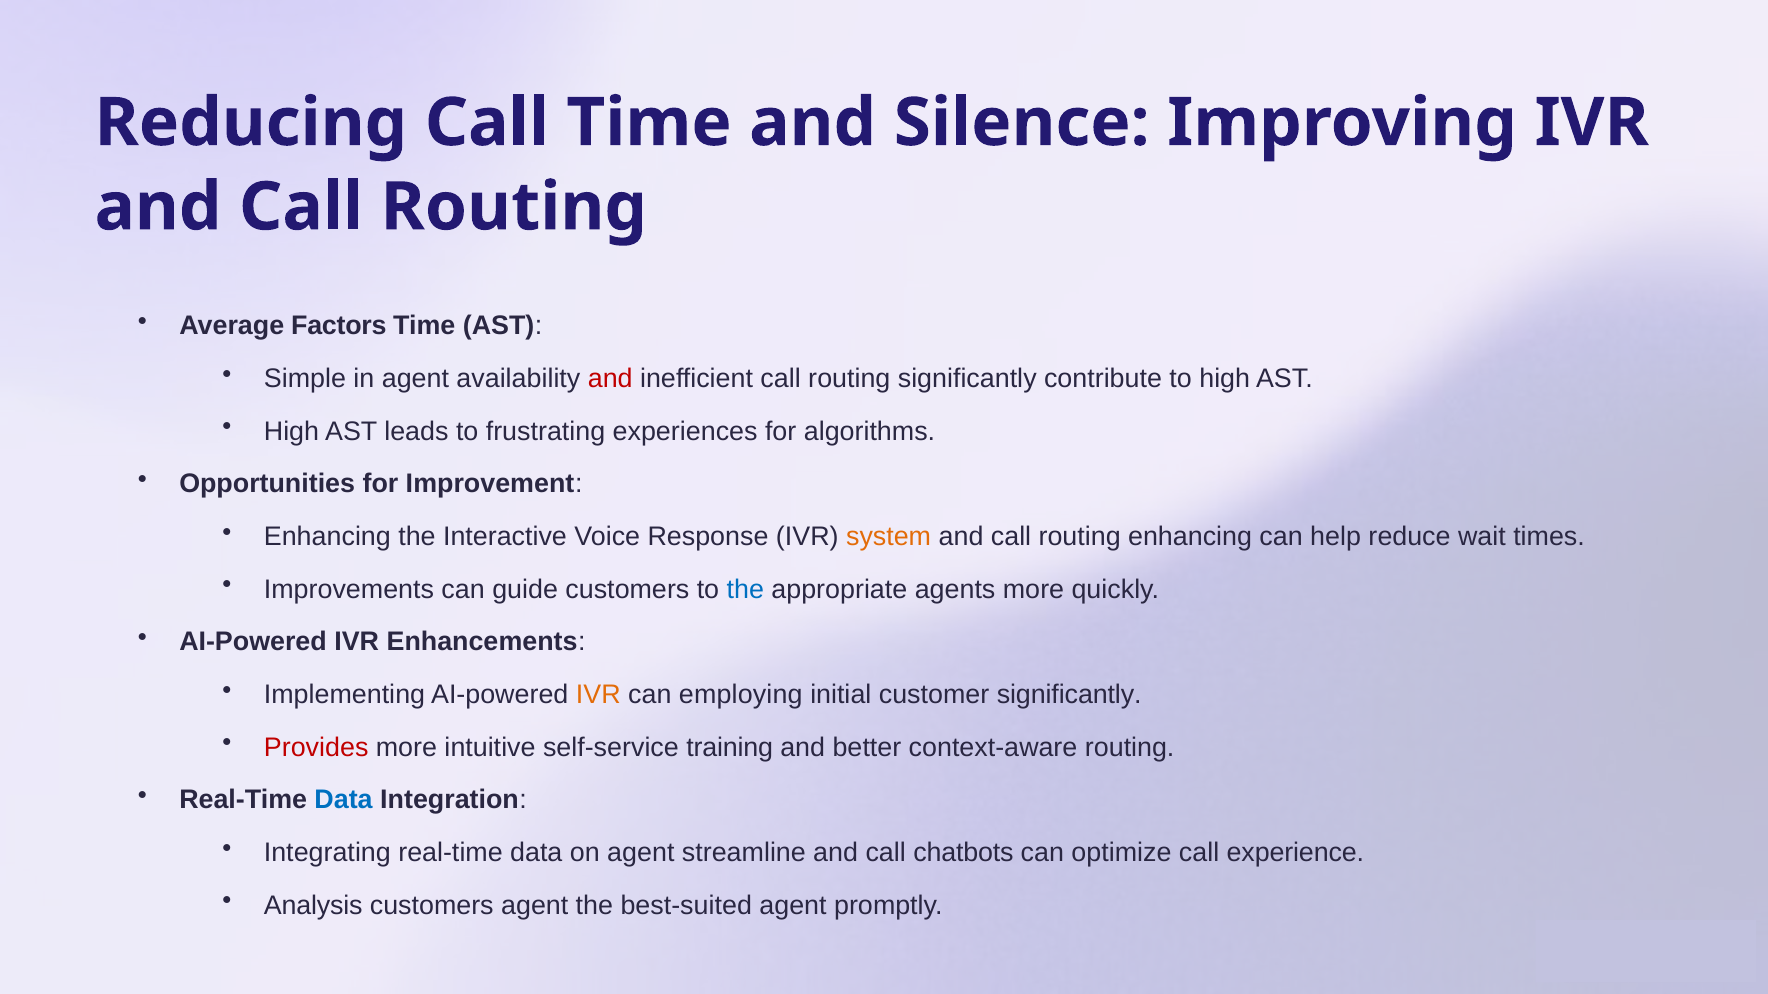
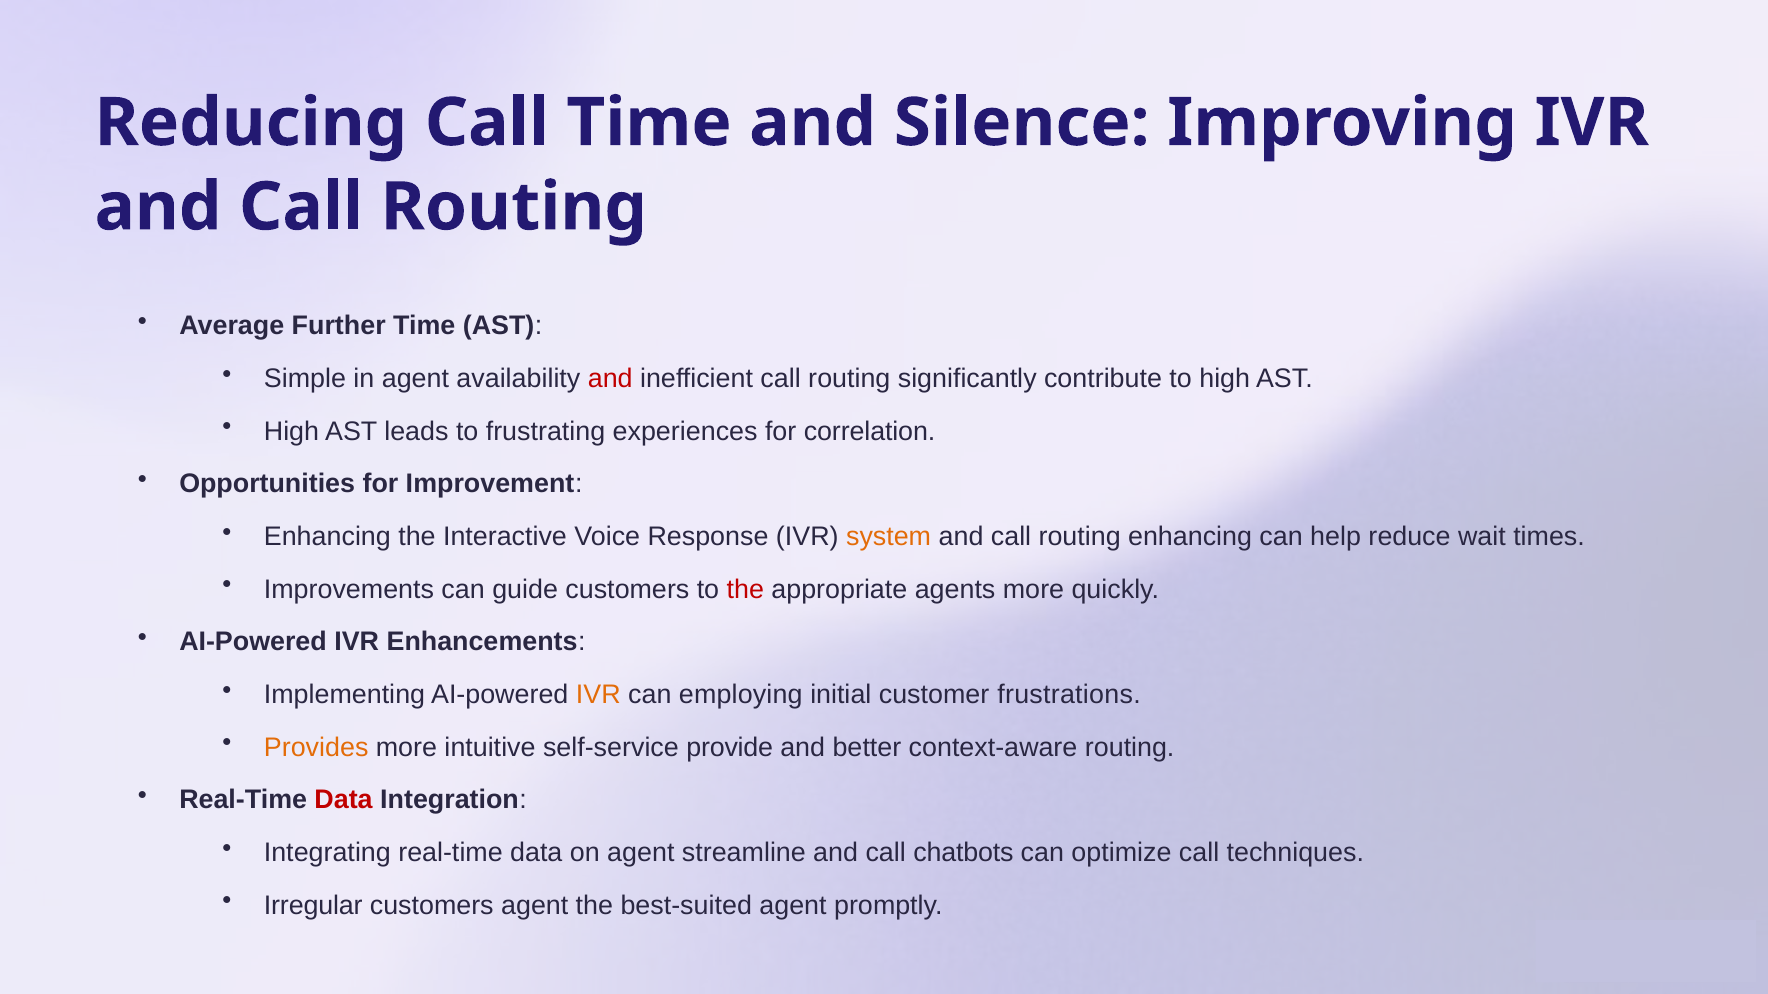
Factors: Factors -> Further (339, 326)
algorithms: algorithms -> correlation (870, 432)
the colour: blue -> red (745, 590)
customer significantly: significantly -> frustrations (1069, 695)
Provides colour: red -> orange (316, 748)
training: training -> provide (730, 748)
Data colour: blue -> red (344, 800)
experience: experience -> techniques (1295, 853)
Analysis: Analysis -> Irregular (313, 906)
